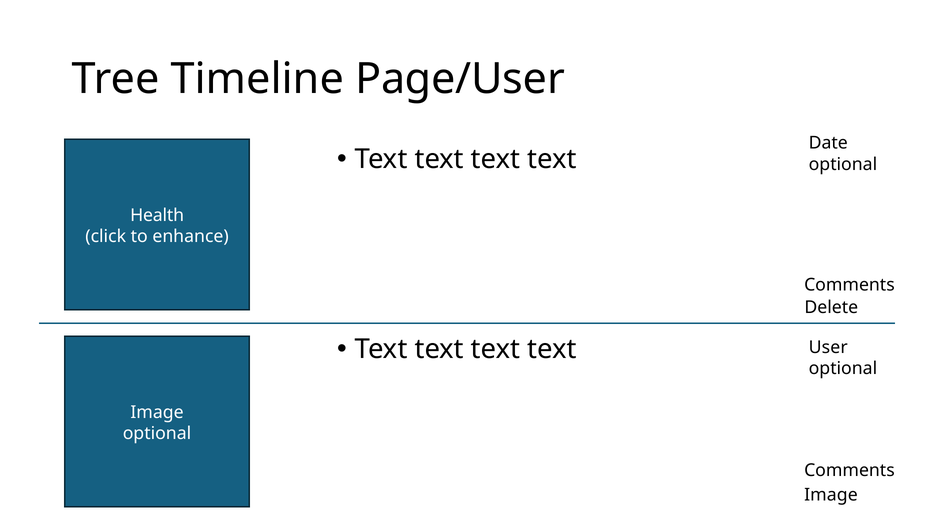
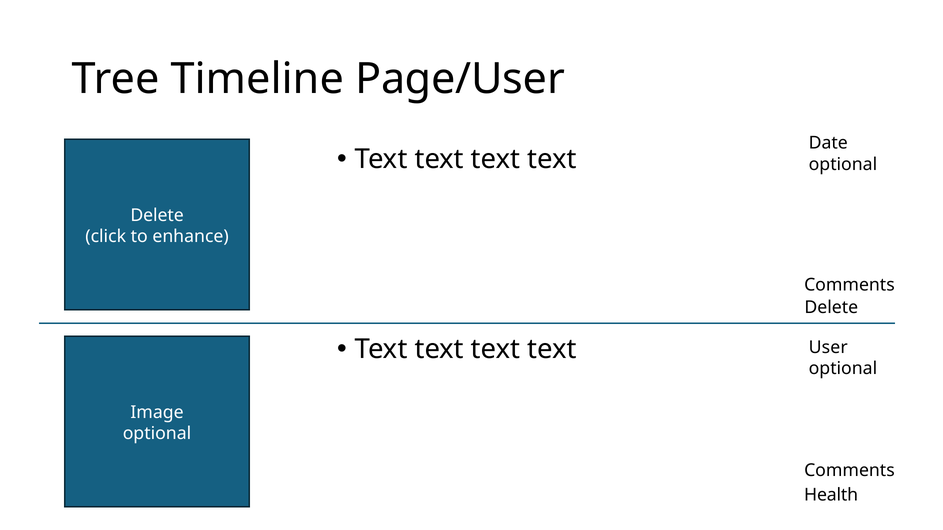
Health: Health -> Delete (157, 215)
Image: Image -> Health (831, 495)
